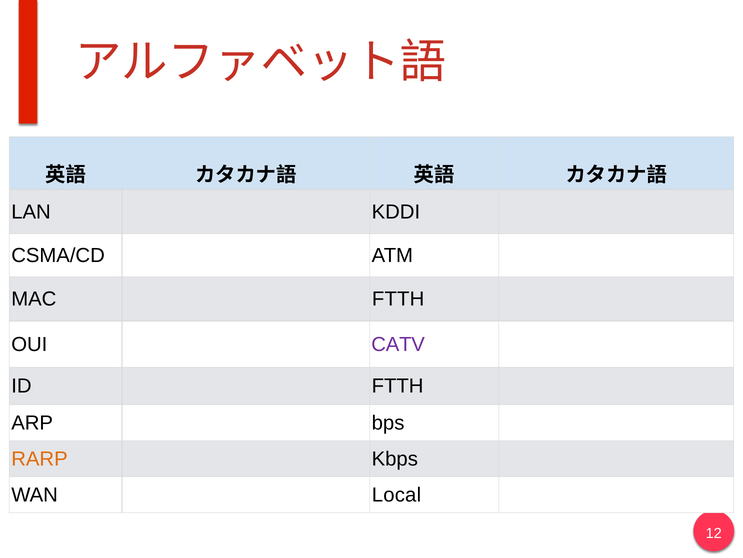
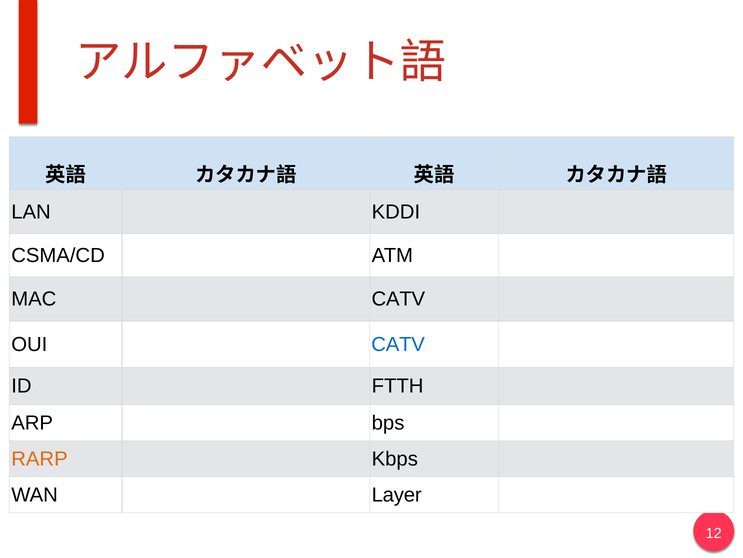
MAC FTTH: FTTH -> CATV (398, 299)
CATV colour: purple -> blue (398, 344)
Local: Local -> Layer (397, 494)
